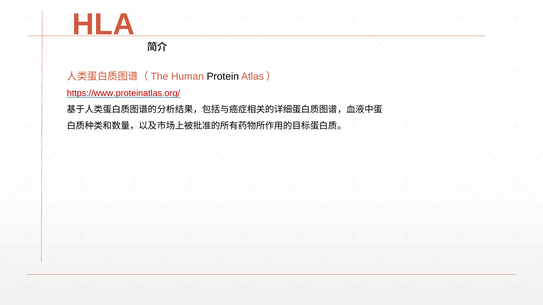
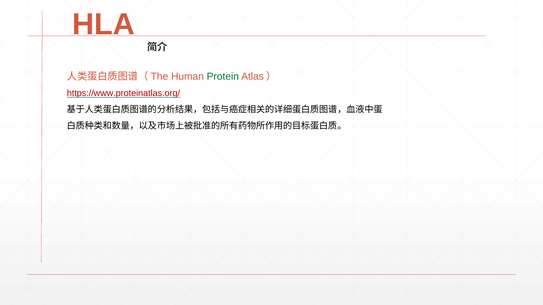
Protein colour: black -> green (223, 77)
